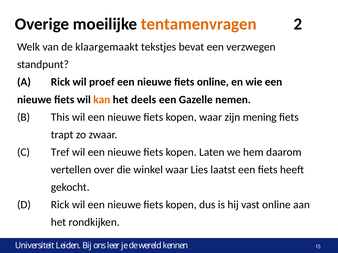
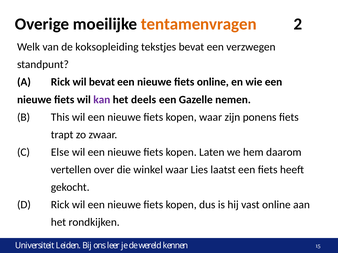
klaargemaakt: klaargemaakt -> koksopleiding (107, 47)
wil proef: proef -> bevat (102, 82)
kan colour: orange -> purple (102, 100)
mening: mening -> ponens (260, 117)
Tref: Tref -> Else (60, 152)
